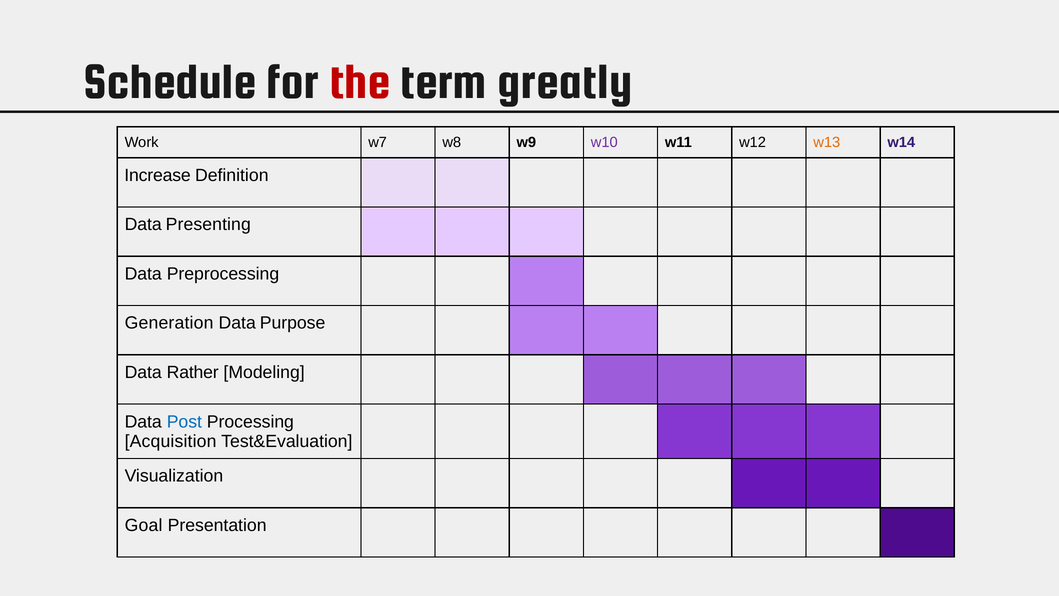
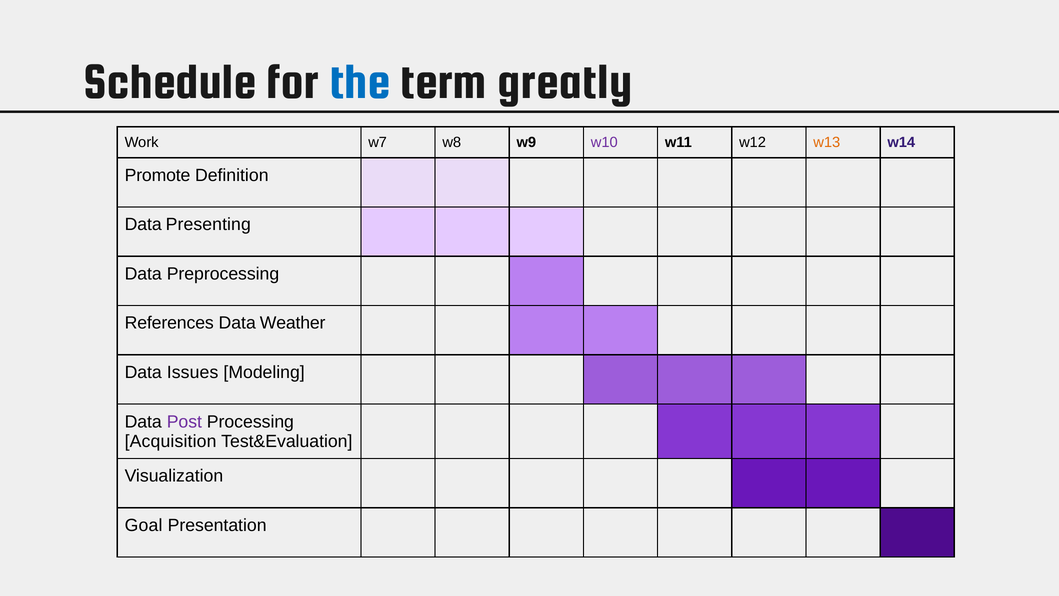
the colour: red -> blue (360, 81)
Increase: Increase -> Promote (158, 175)
Generation: Generation -> References (169, 323)
Purpose: Purpose -> Weather (293, 323)
Rather: Rather -> Issues (193, 372)
Post colour: blue -> purple (184, 421)
